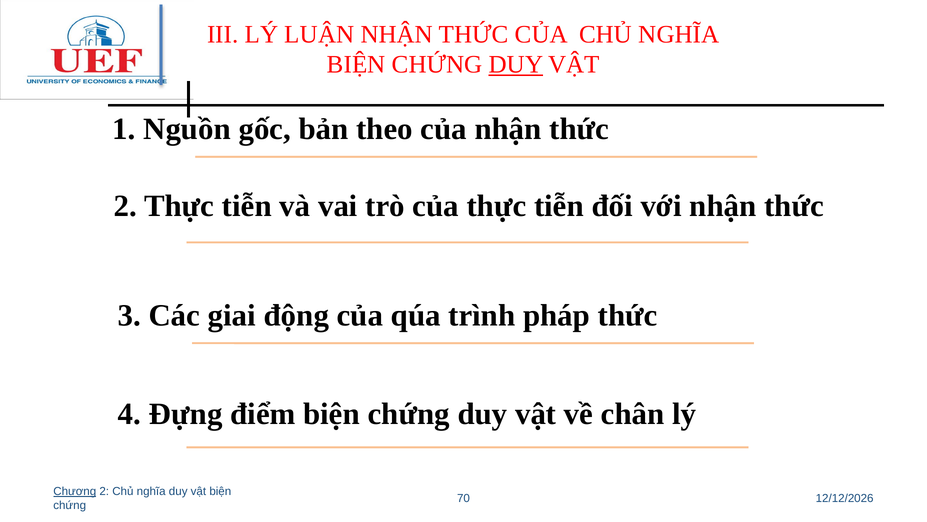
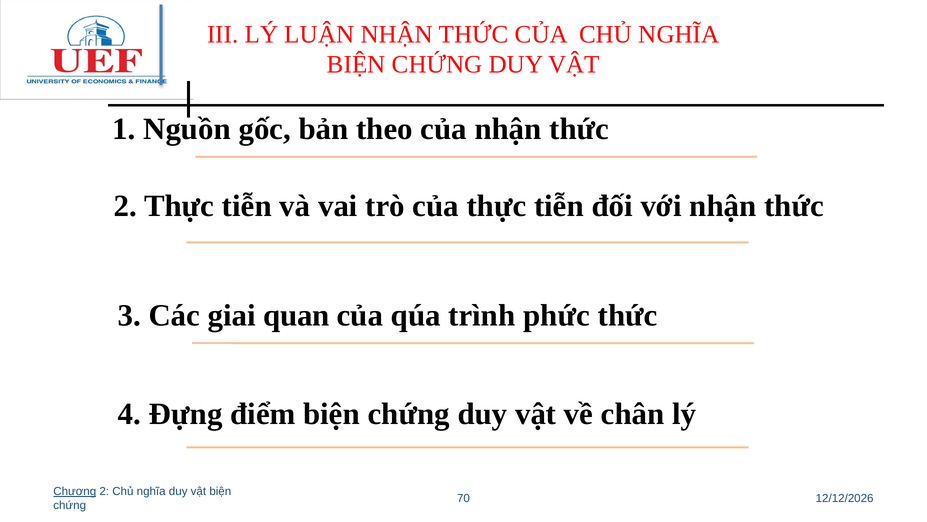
DUY underline: present -> none (516, 64)
động: động -> quan (296, 315)
pháp: pháp -> phức (556, 315)
